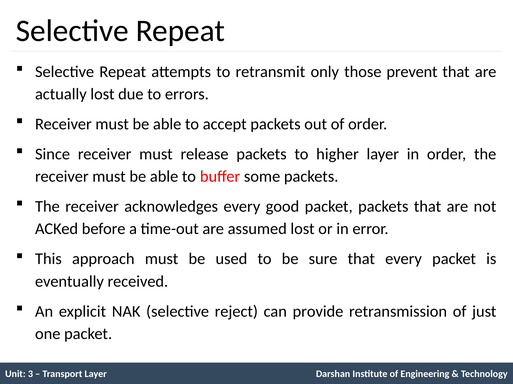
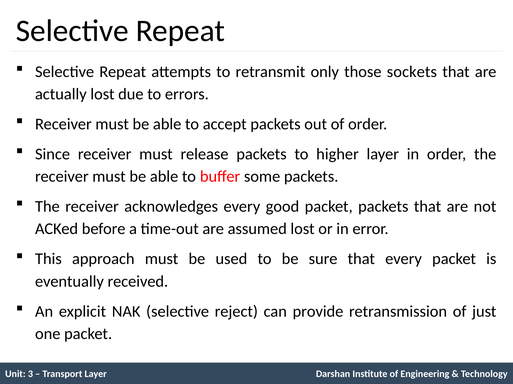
prevent: prevent -> sockets (412, 72)
